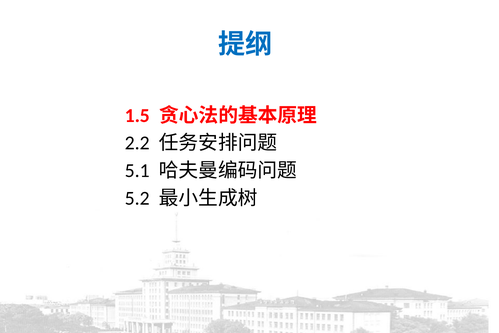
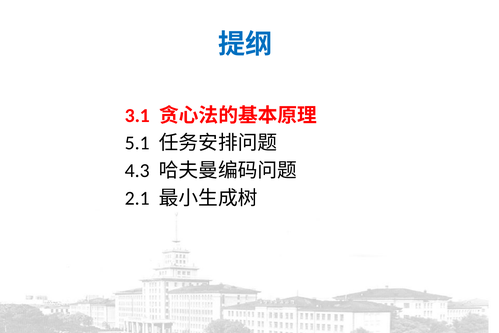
1.5: 1.5 -> 3.1 (137, 115)
2.2: 2.2 -> 5.1 (137, 143)
5.1: 5.1 -> 4.3 (137, 171)
5.2: 5.2 -> 2.1 (137, 198)
